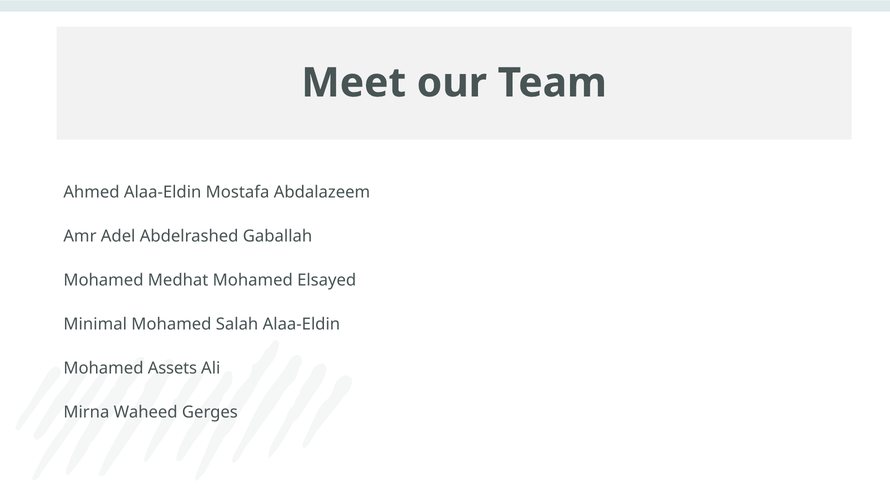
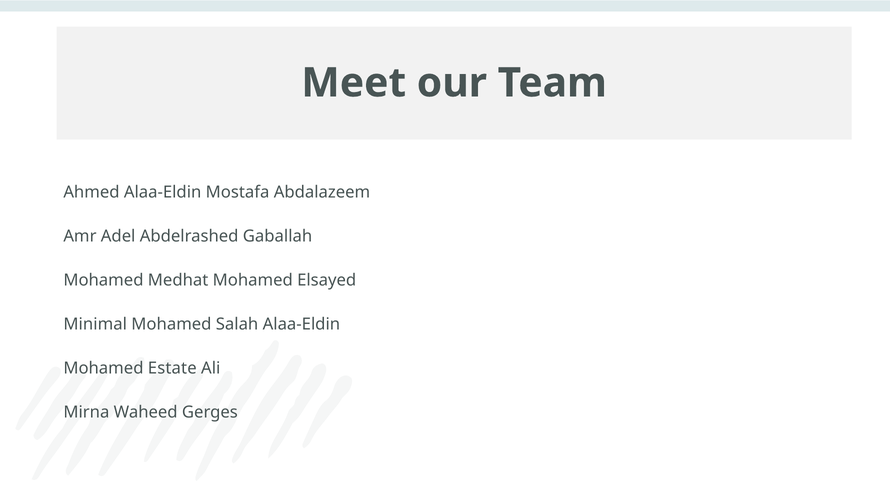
Assets: Assets -> Estate (172, 368)
